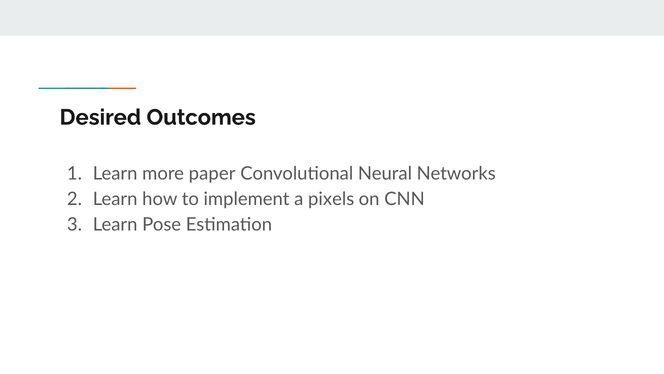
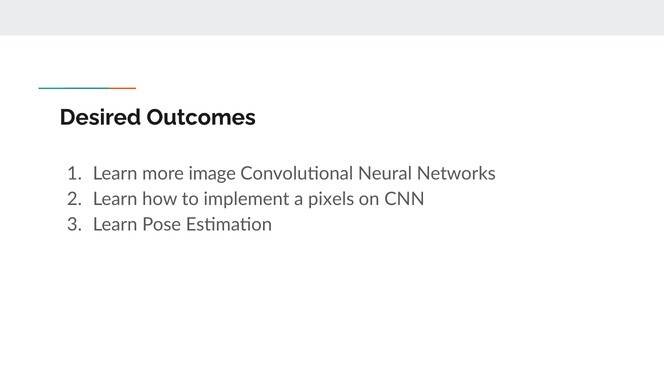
paper: paper -> image (212, 173)
